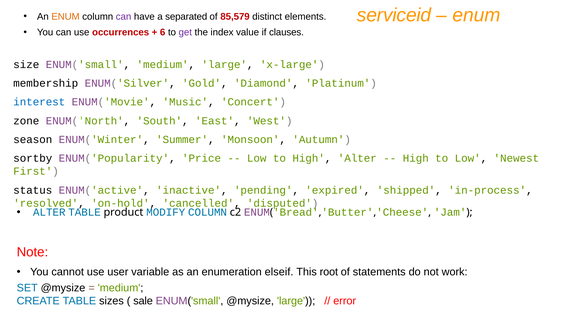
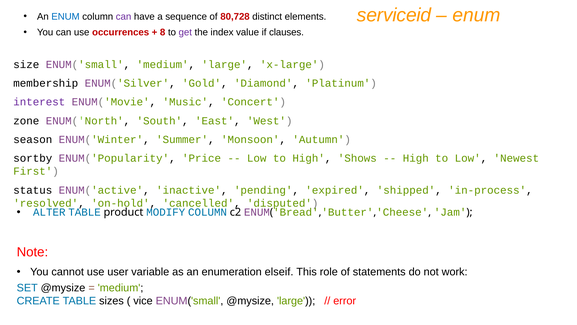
ENUM colour: orange -> blue (66, 16)
separated: separated -> sequence (186, 16)
85,579: 85,579 -> 80,728 (235, 16)
6: 6 -> 8 (163, 32)
interest colour: blue -> purple (39, 102)
High Alter: Alter -> Shows (357, 158)
root: root -> role (329, 272)
sale: sale -> vice (143, 300)
